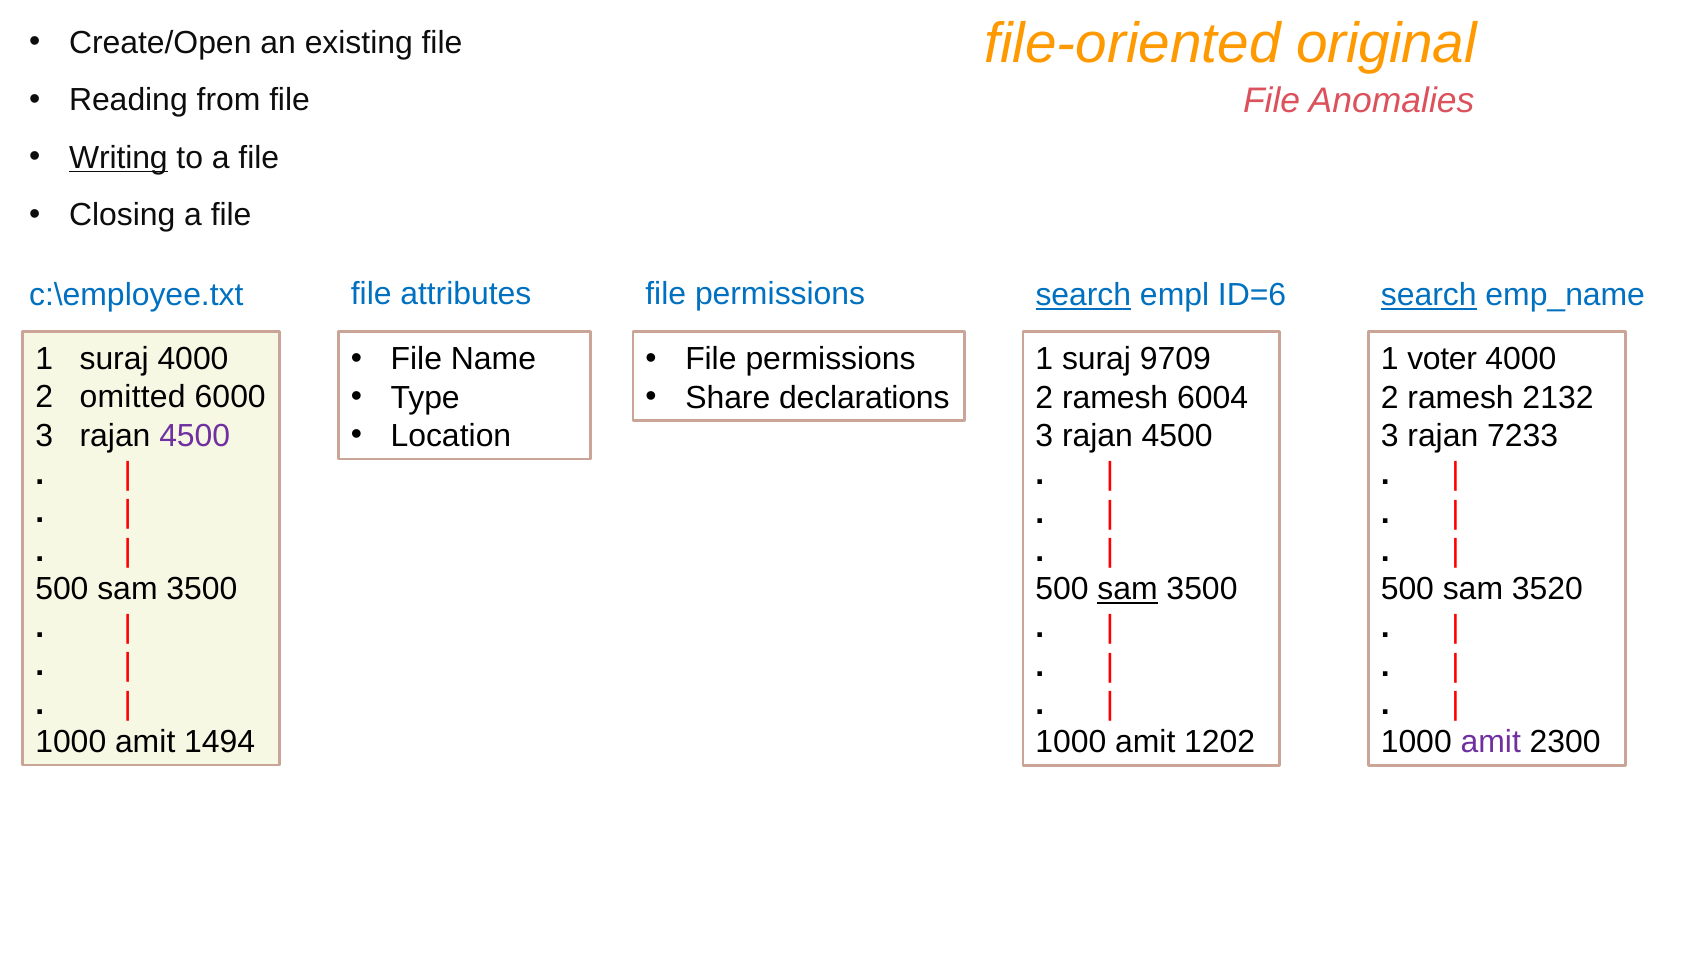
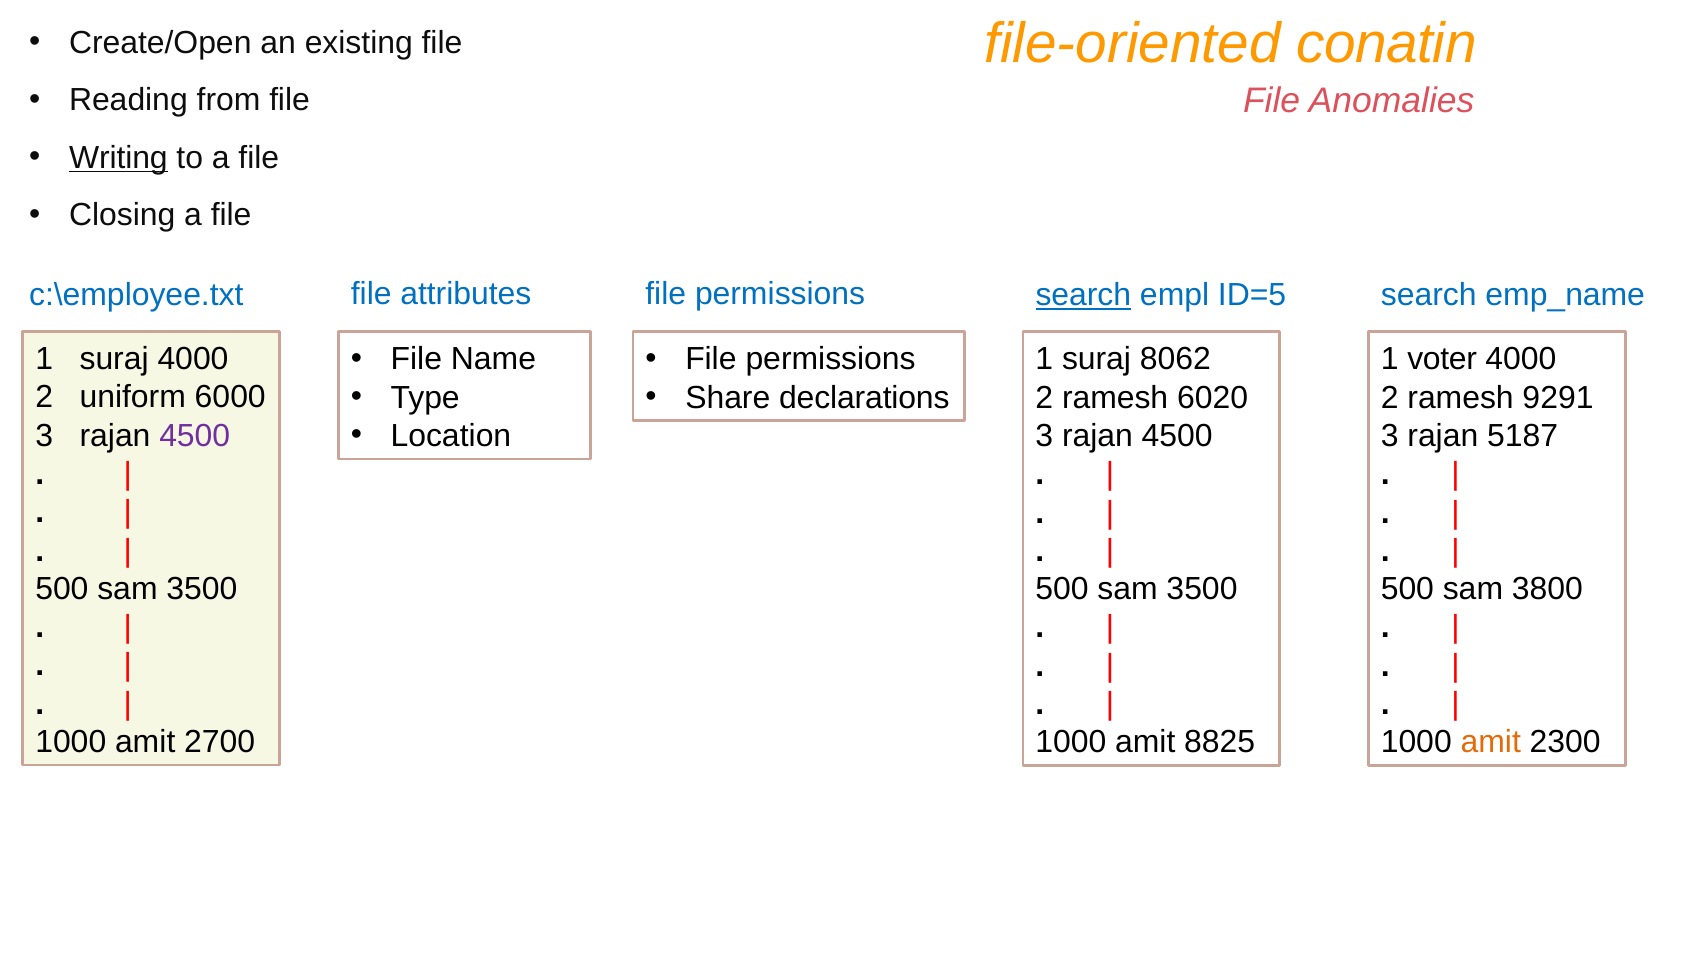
original: original -> conatin (1387, 44)
ID=6: ID=6 -> ID=5 (1252, 295)
search underline: present -> none (1429, 295)
9709: 9709 -> 8062 (1175, 360)
omitted: omitted -> uniform (133, 398)
6004: 6004 -> 6020 (1213, 398)
2132: 2132 -> 9291 (1558, 398)
7233: 7233 -> 5187 (1523, 436)
sam underline: present -> none (1128, 589)
3520: 3520 -> 3800 (1547, 589)
1494: 1494 -> 2700 (220, 742)
1202: 1202 -> 8825 (1220, 742)
amit colour: purple -> orange (1491, 742)
